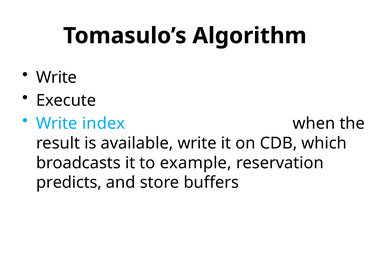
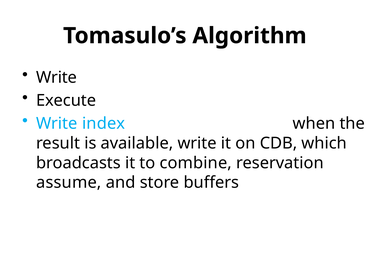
example: example -> combine (196, 163)
predicts: predicts -> assume (69, 183)
